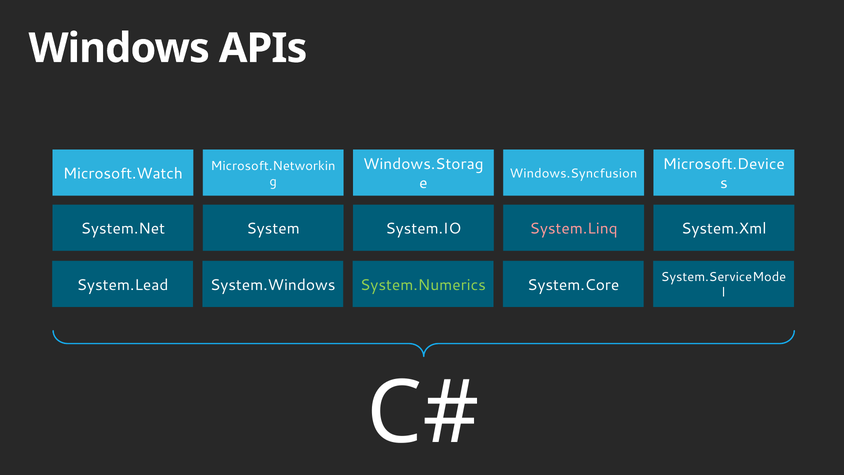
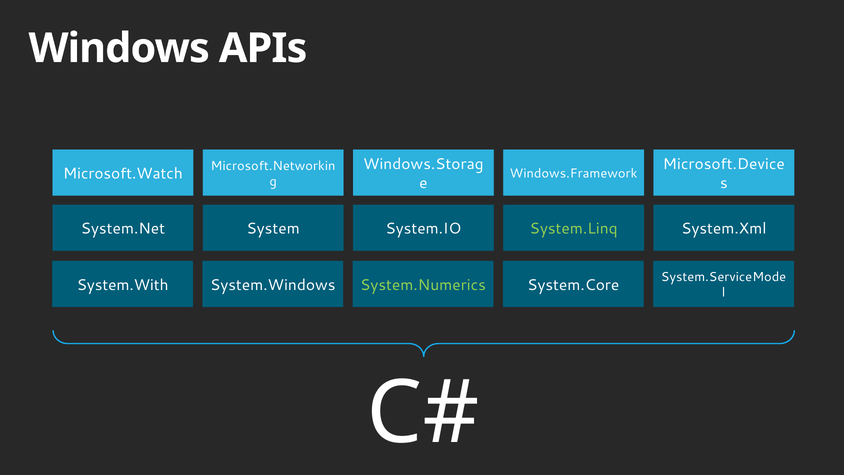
Windows.Syncfusion: Windows.Syncfusion -> Windows.Framework (574, 173)
System.Linq colour: pink -> light green (574, 229)
System.Lead: System.Lead -> System.With (123, 285)
